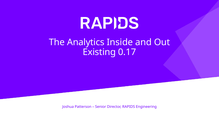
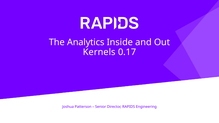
Existing: Existing -> Kernels (99, 52)
